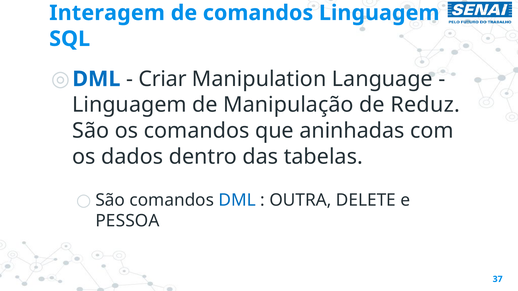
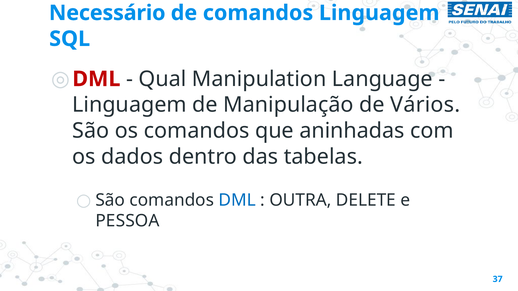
Interagem: Interagem -> Necessário (107, 13)
DML colour: blue -> red (96, 79)
Criar: Criar -> Qual (162, 79)
Reduz: Reduz -> Vários (425, 105)
